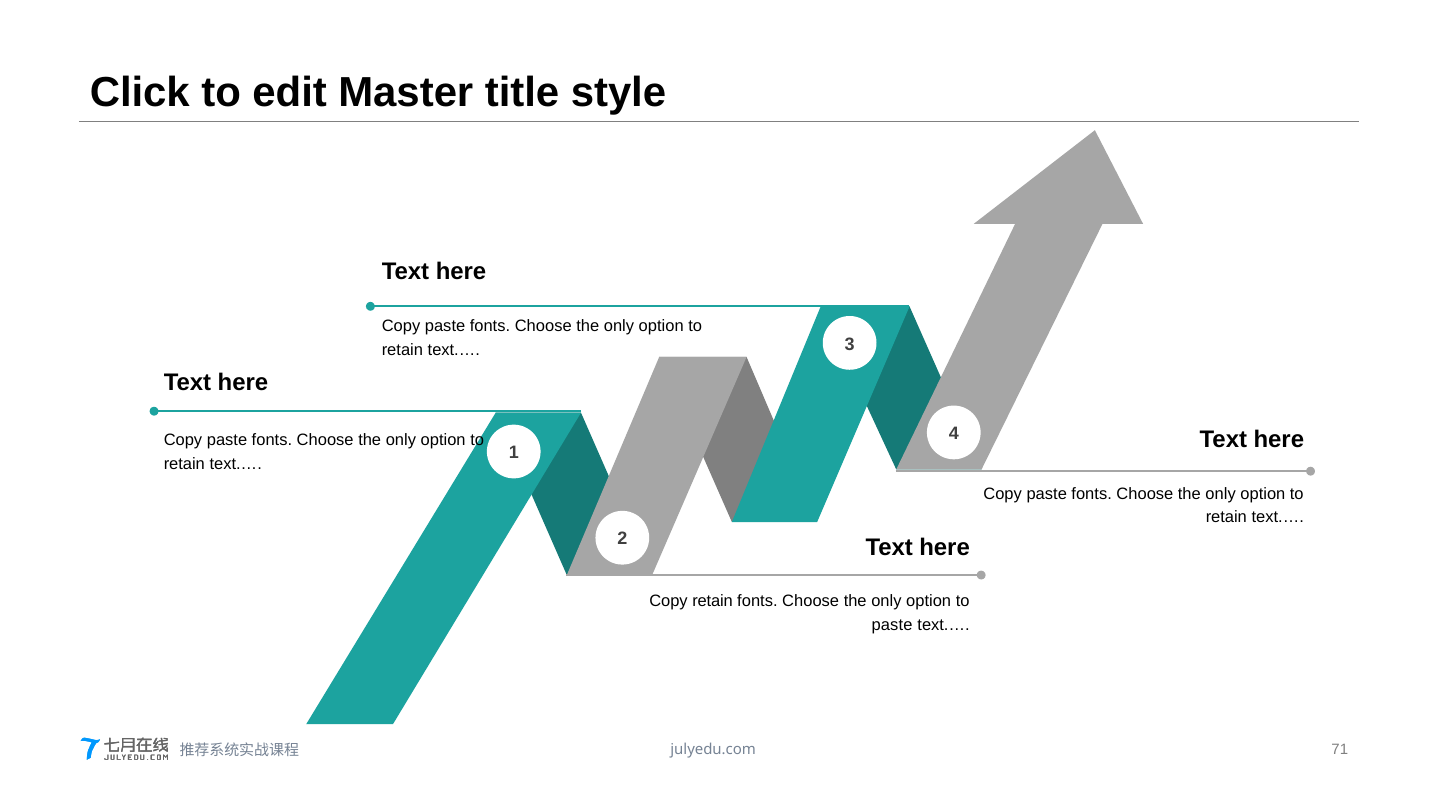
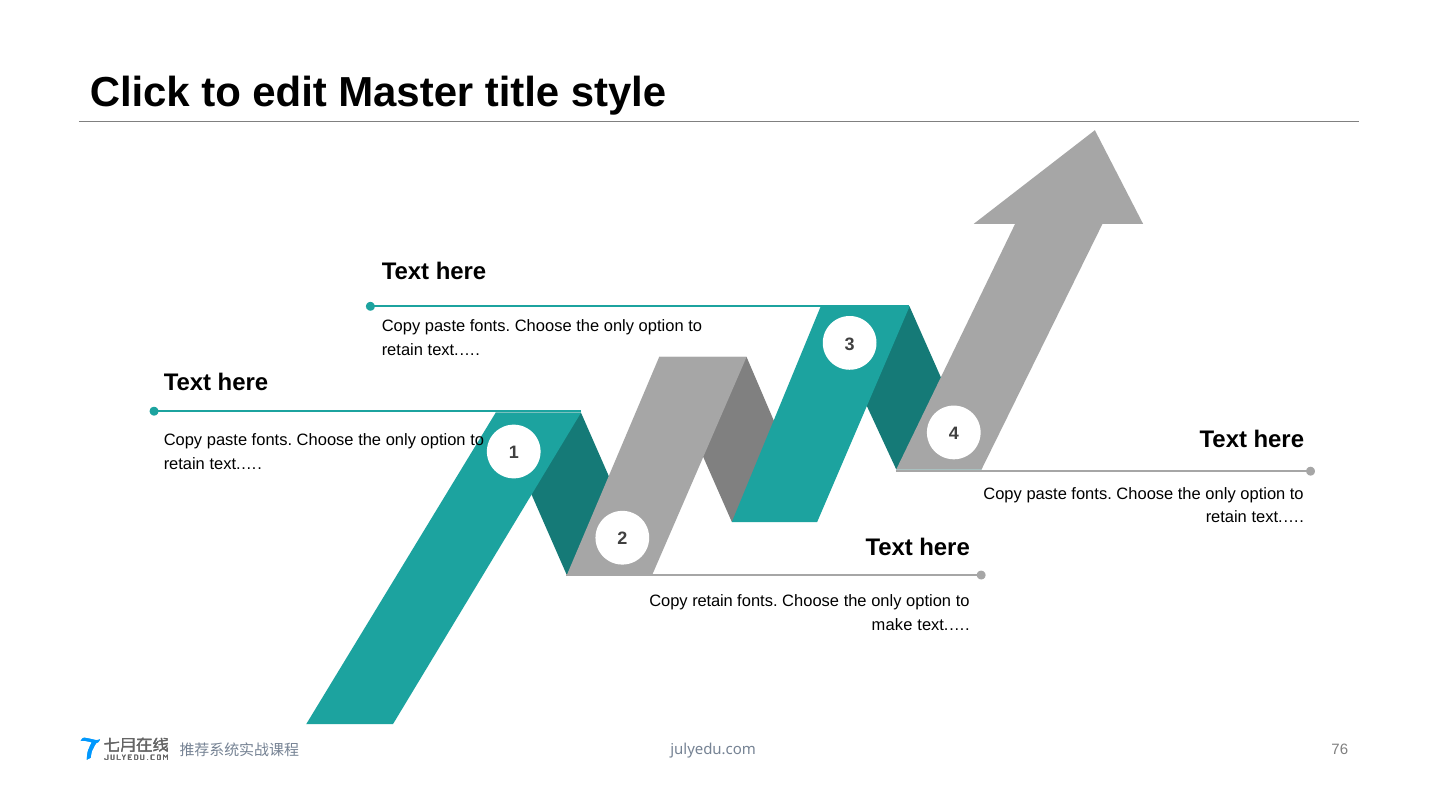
paste: paste -> make (892, 625)
71: 71 -> 76 (1340, 749)
